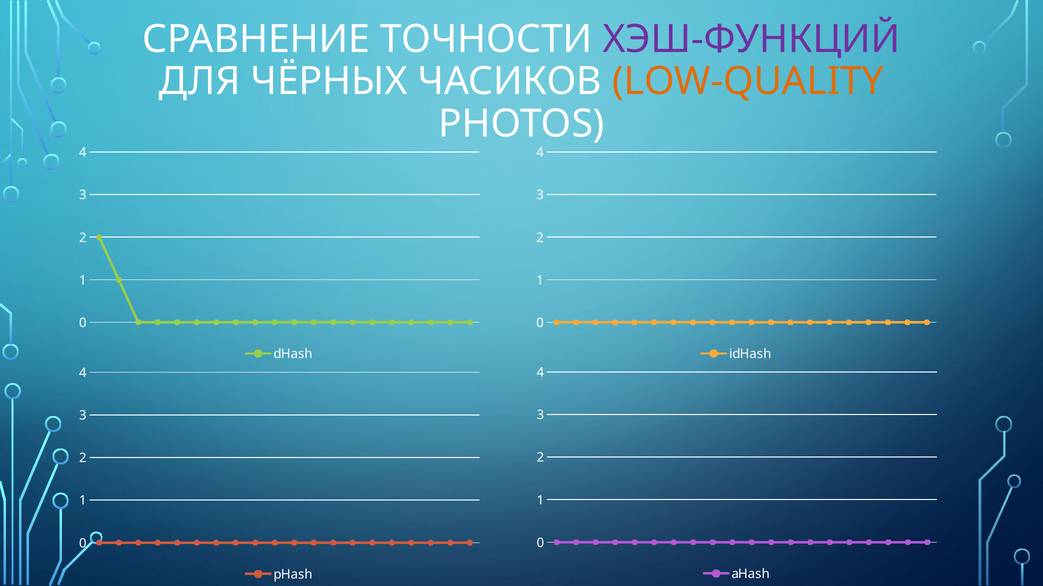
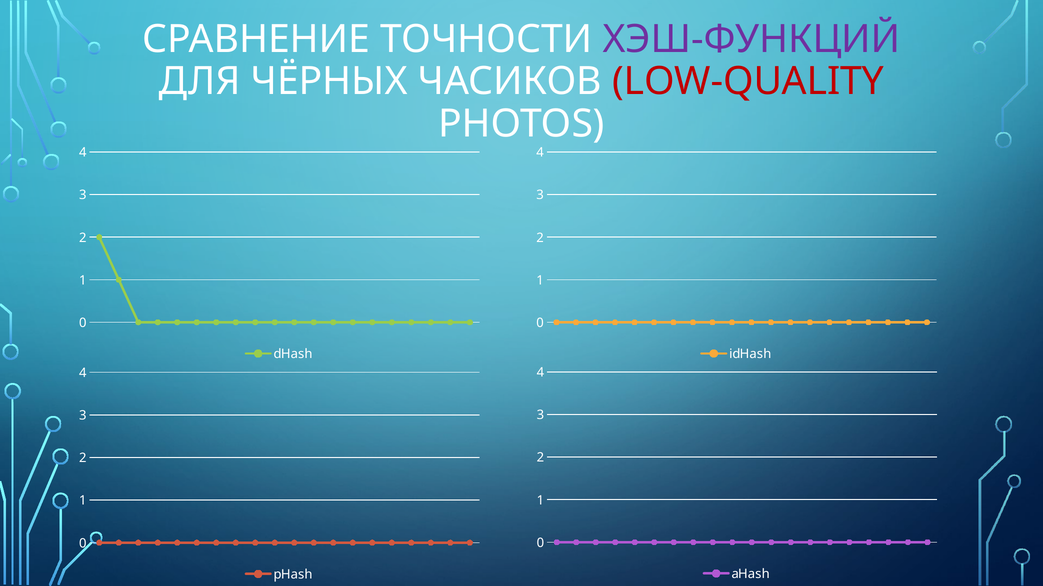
LOW-QUALITY colour: orange -> red (748, 82)
